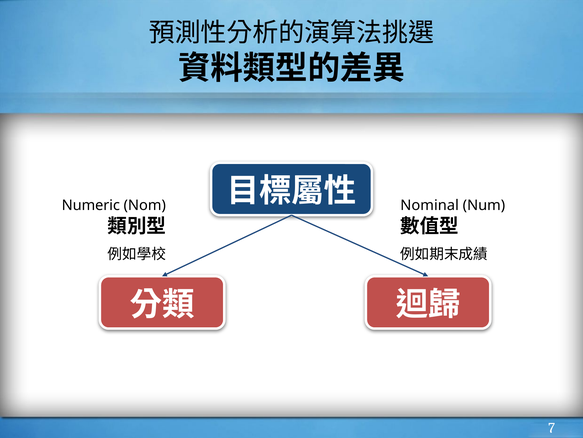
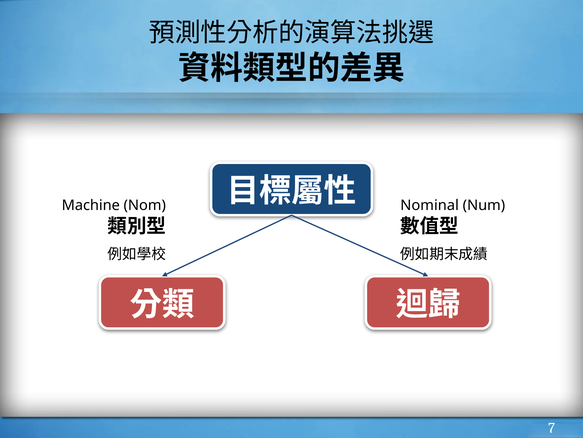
Numeric: Numeric -> Machine (91, 205)
